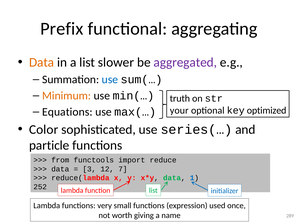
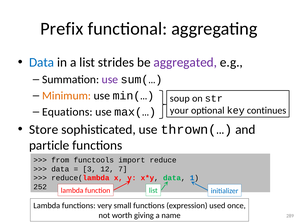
Data colour: orange -> blue (42, 63)
slower: slower -> strides (116, 63)
use colour: blue -> purple (110, 80)
truth: truth -> soup (180, 99)
optimized: optimized -> continues (267, 111)
Color: Color -> Store (44, 130)
series(…: series(… -> thrown(… (196, 130)
